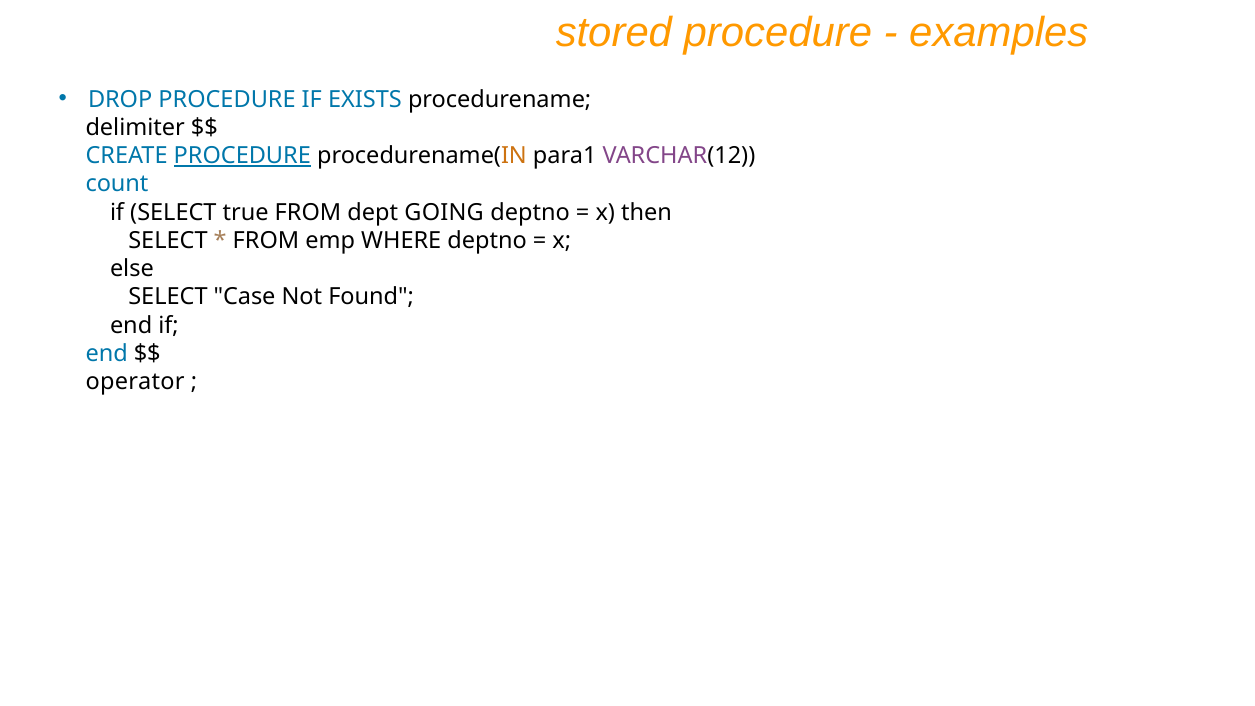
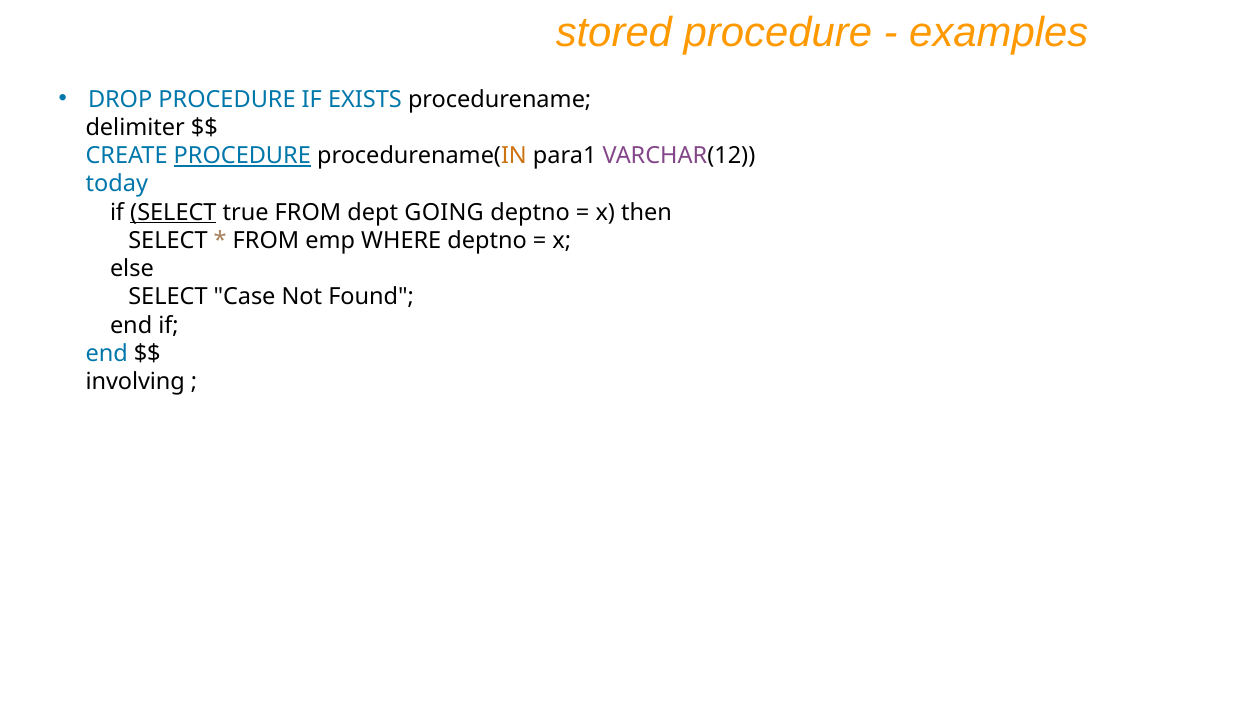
count: count -> today (117, 184)
SELECT underline: none -> present (173, 212)
operator: operator -> involving (135, 382)
